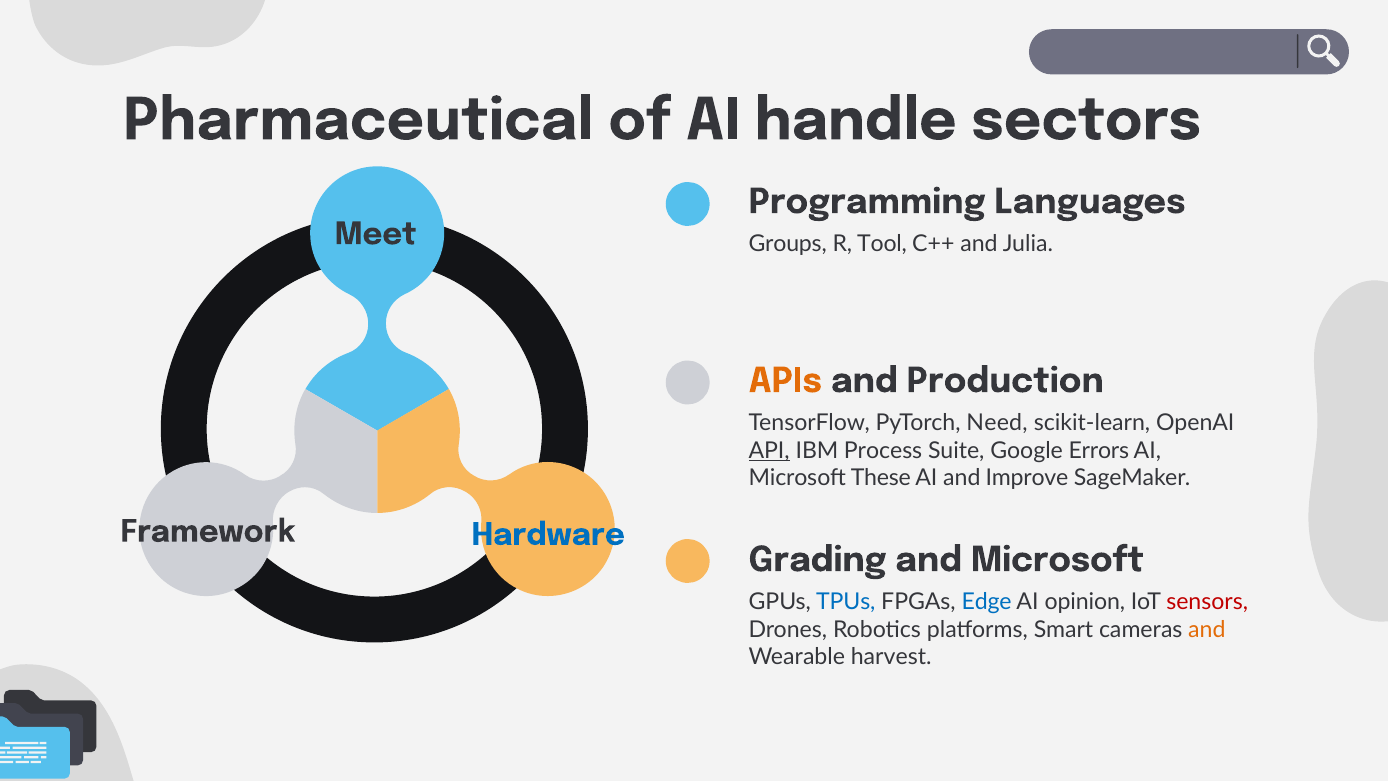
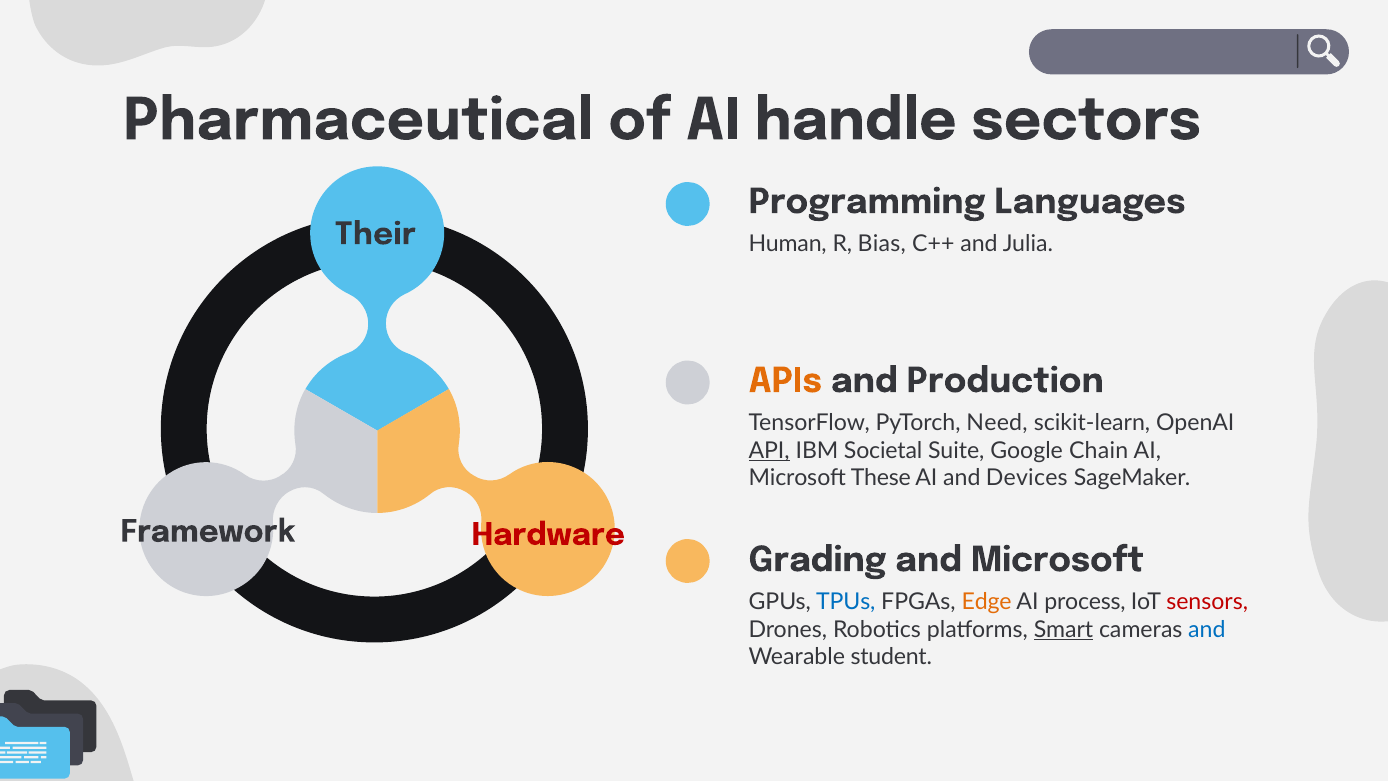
Meet: Meet -> Their (375, 234)
Groups: Groups -> Human (788, 244)
Tool: Tool -> Bias (882, 244)
Process: Process -> Societal (883, 450)
Errors: Errors -> Chain (1099, 450)
Improve: Improve -> Devices (1027, 478)
Hardware colour: blue -> red (548, 534)
Edge colour: blue -> orange (987, 602)
opinion: opinion -> process (1085, 602)
Smart underline: none -> present (1063, 629)
and colour: orange -> blue (1207, 629)
harvest: harvest -> student (891, 657)
